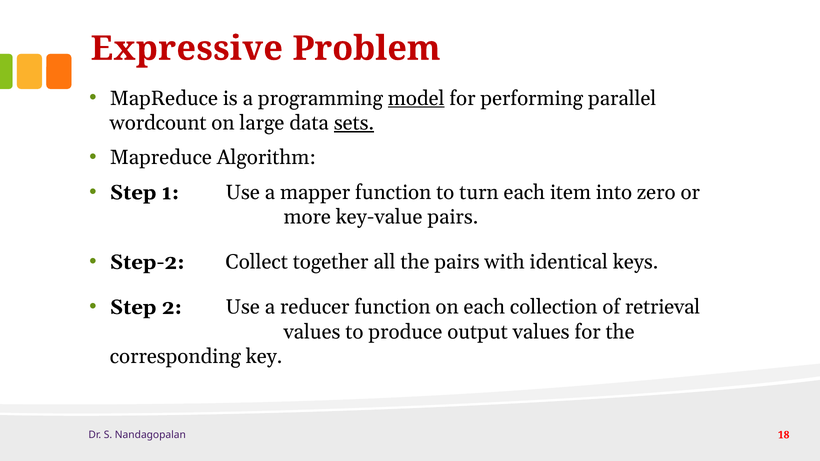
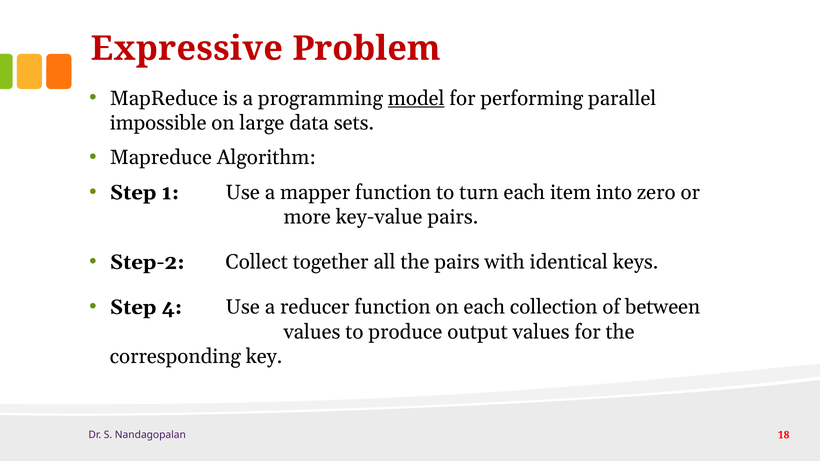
wordcount: wordcount -> impossible (158, 123)
sets underline: present -> none (354, 123)
2: 2 -> 4 (172, 307)
retrieval: retrieval -> between (663, 307)
